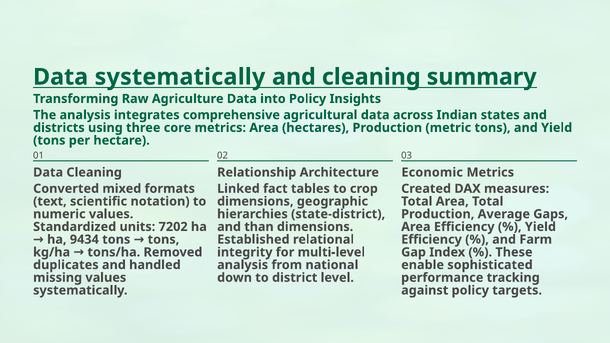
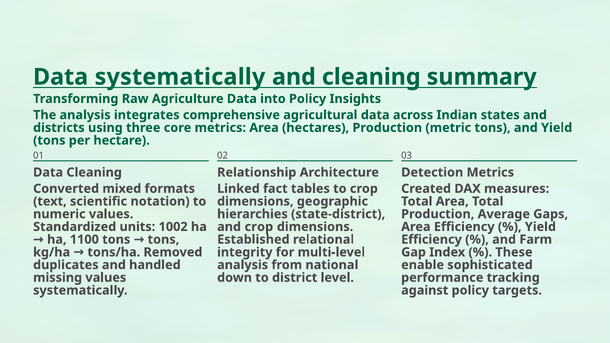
Economic: Economic -> Detection (432, 172)
7202: 7202 -> 1002 (173, 227)
and than: than -> crop (259, 227)
9434: 9434 -> 1100 (84, 240)
